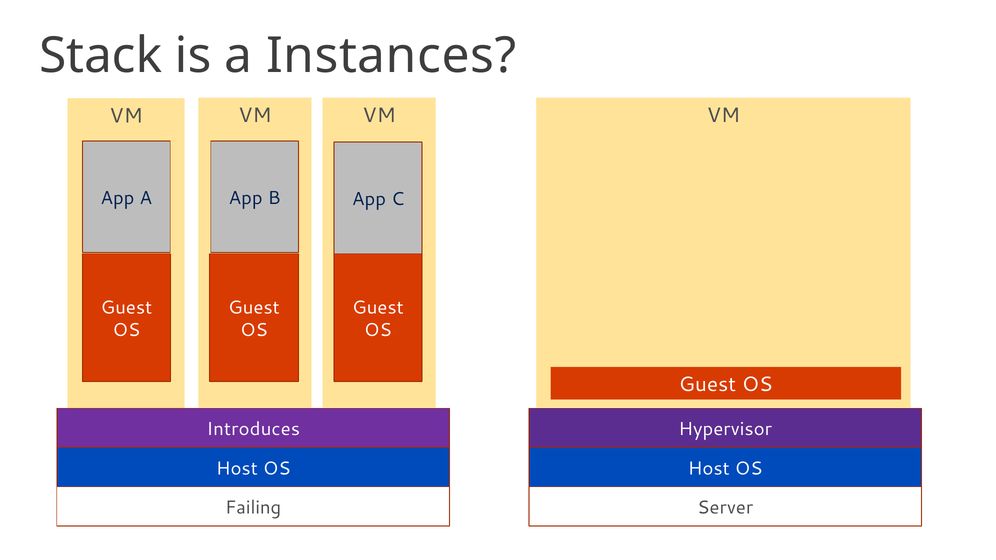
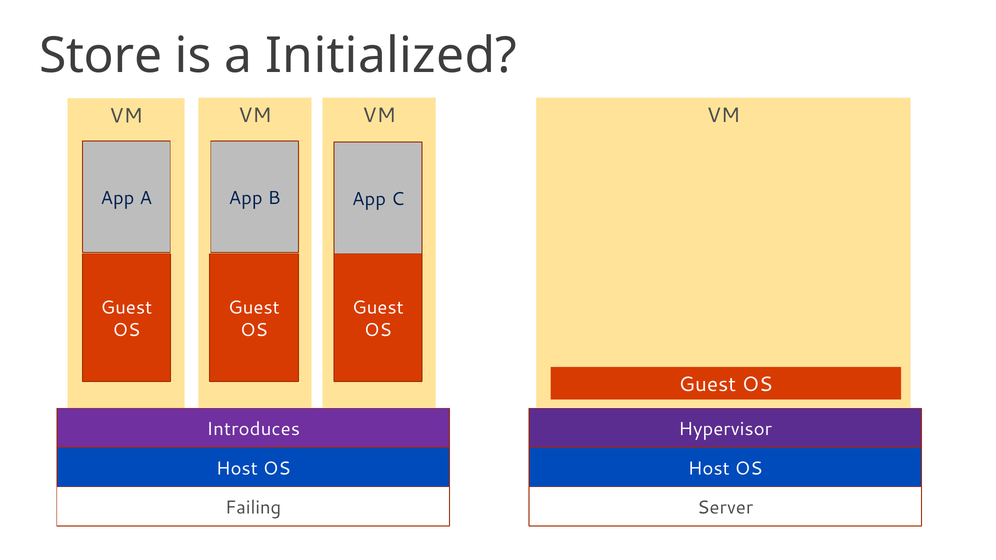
Stack: Stack -> Store (101, 56)
Instances: Instances -> Initialized (391, 56)
